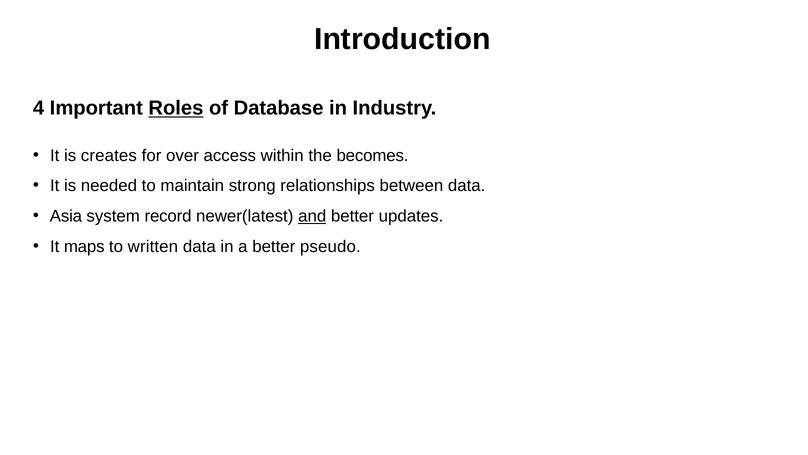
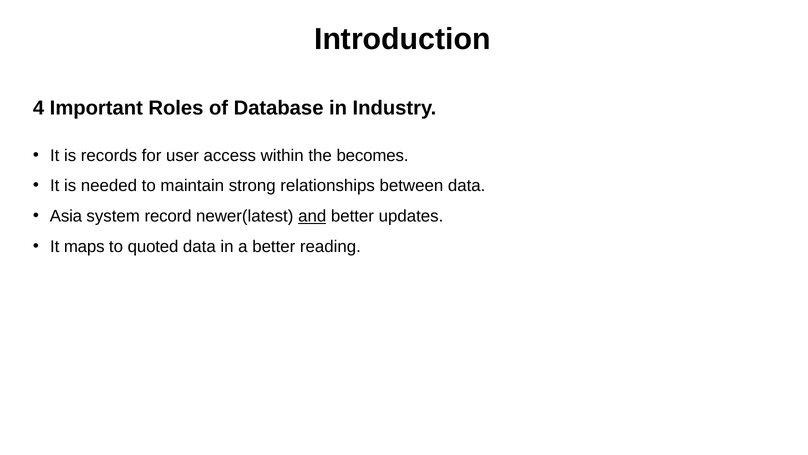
Roles underline: present -> none (176, 108)
creates: creates -> records (109, 155)
over: over -> user (182, 155)
written: written -> quoted (153, 246)
pseudo: pseudo -> reading (330, 246)
